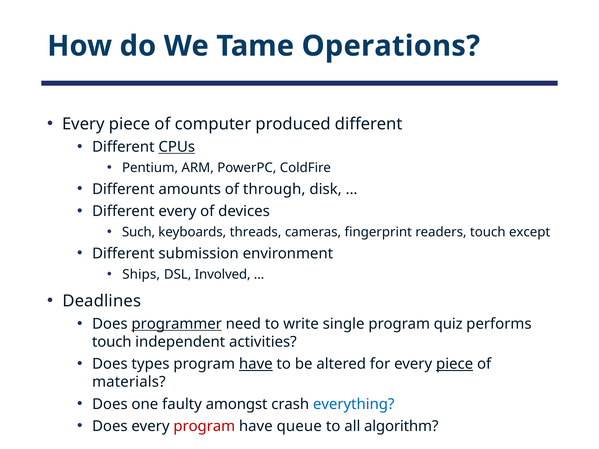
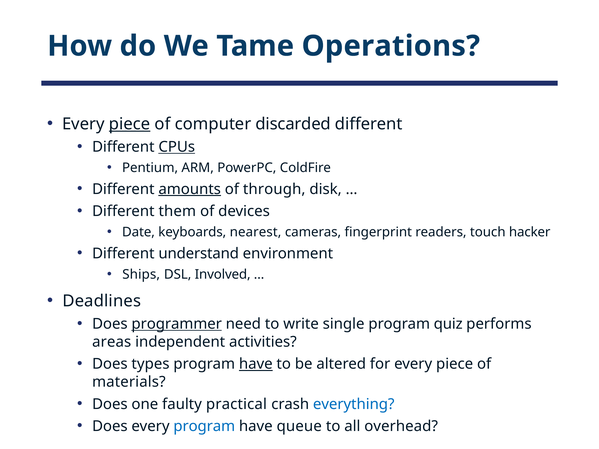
piece underline: none -> present (130, 124)
produced: produced -> discarded (293, 124)
amounts underline: none -> present (190, 189)
Different every: every -> them (177, 211)
Such: Such -> Date (138, 232)
threads: threads -> nearest (256, 232)
except: except -> hacker (530, 232)
submission: submission -> understand (199, 254)
touch: touch -> areas (112, 342)
piece underline: present -> none (455, 364)
amongst: amongst -> practical (236, 404)
program colour: red -> blue (204, 426)
algorithm: algorithm -> overhead (401, 426)
